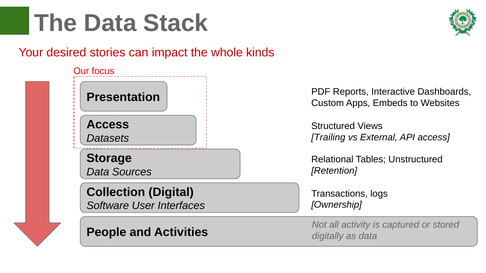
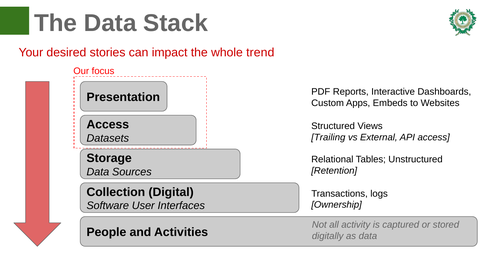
kinds: kinds -> trend (260, 53)
